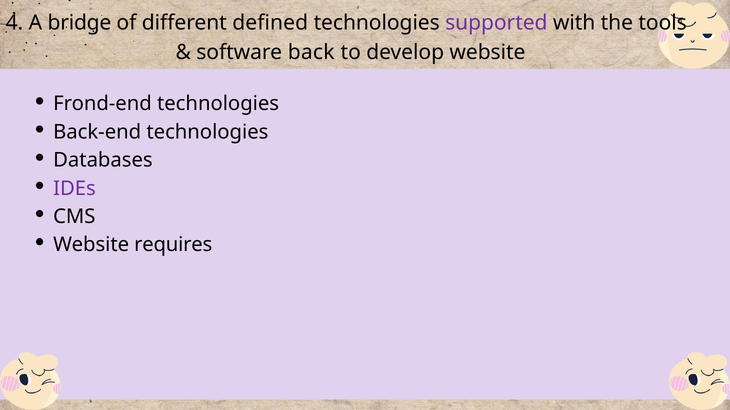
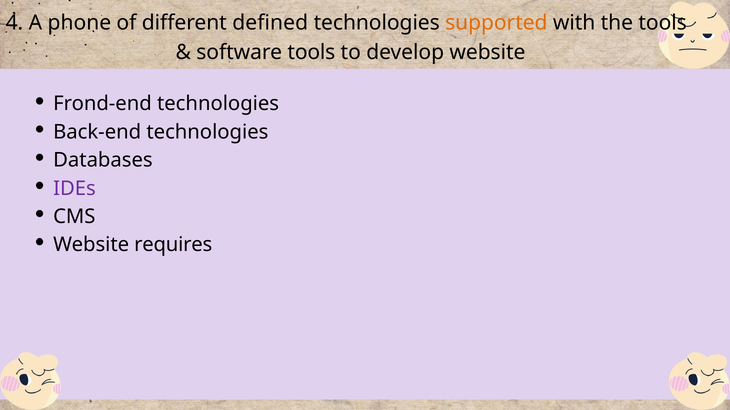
bridge: bridge -> phone (79, 23)
supported colour: purple -> orange (496, 23)
software back: back -> tools (311, 52)
